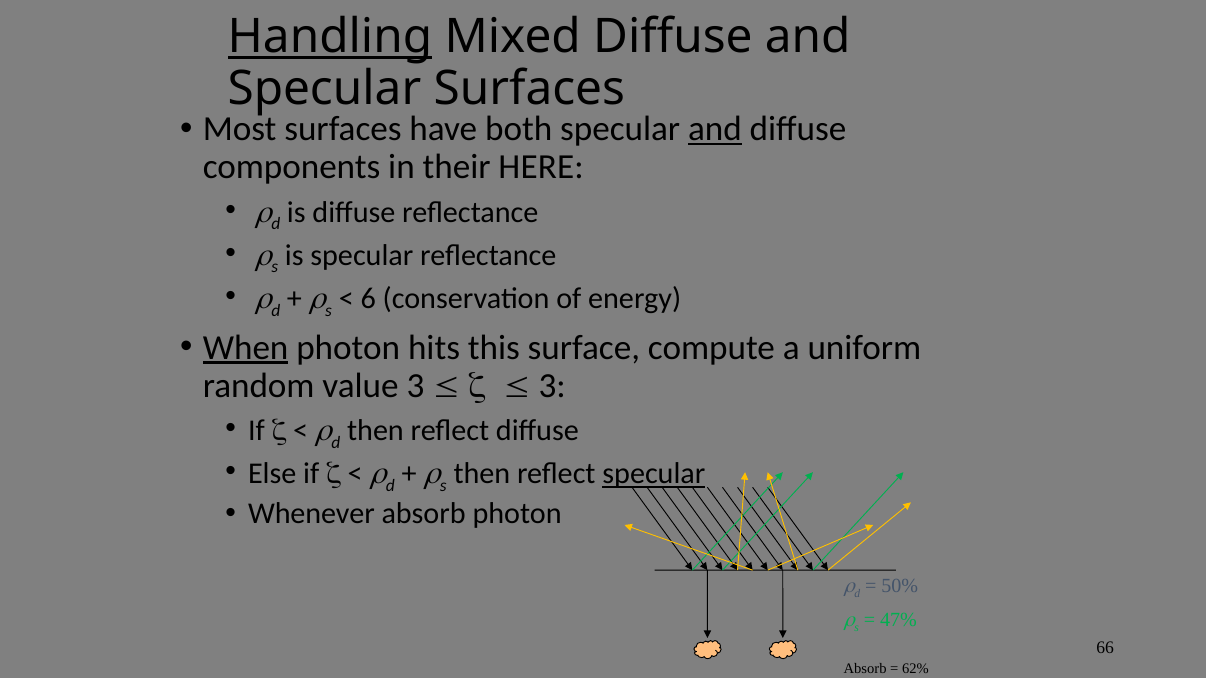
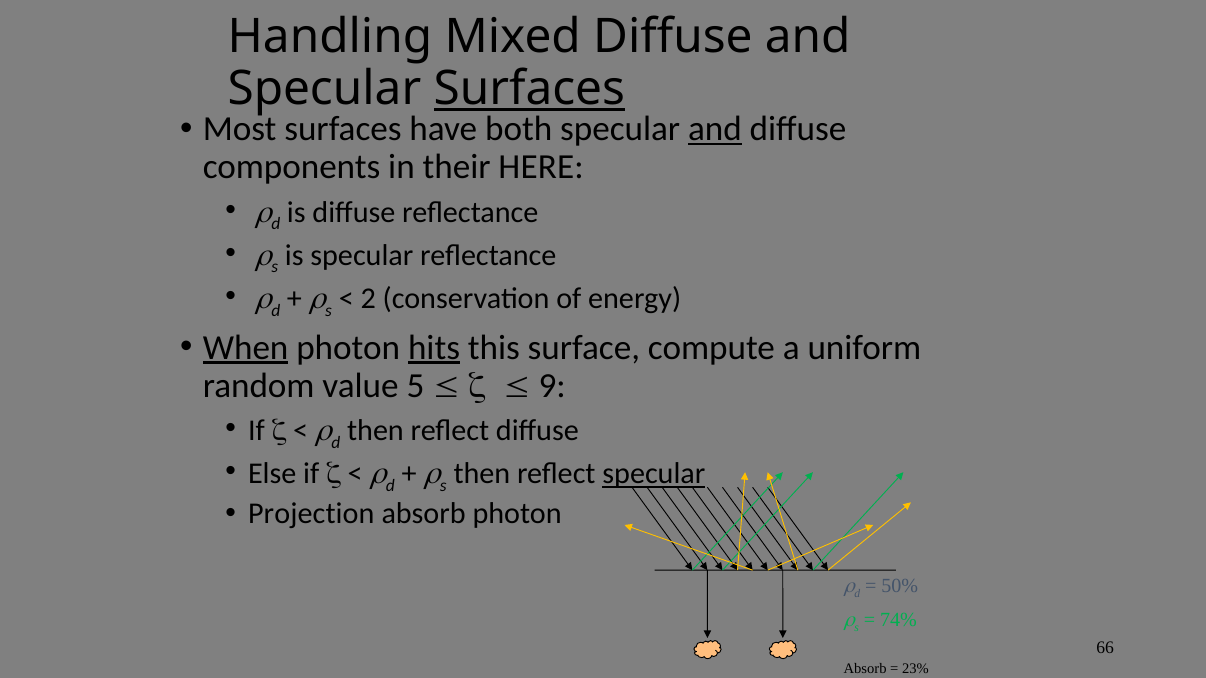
Handling underline: present -> none (330, 37)
Surfaces underline: none -> present (529, 89)
6: 6 -> 2 (368, 299)
hits underline: none -> present (434, 348)
value 3: 3 -> 5 (415, 386)
3: 3 -> 9 (552, 386)
Whenever: Whenever -> Projection (311, 514)
47%: 47% -> 74% (898, 620)
62%: 62% -> 23% (915, 669)
